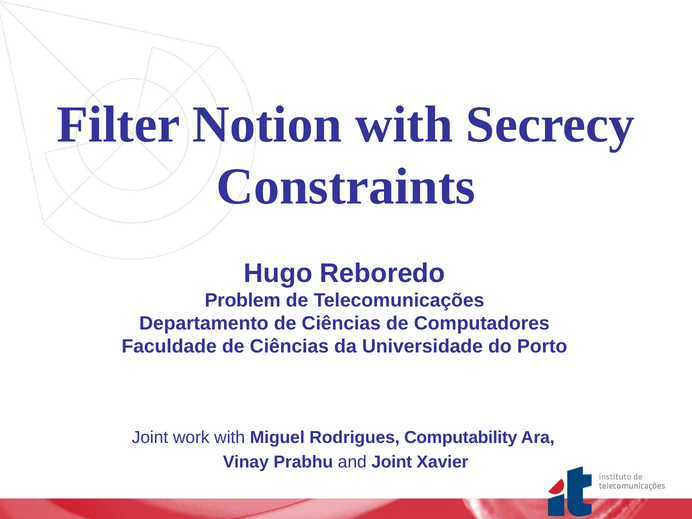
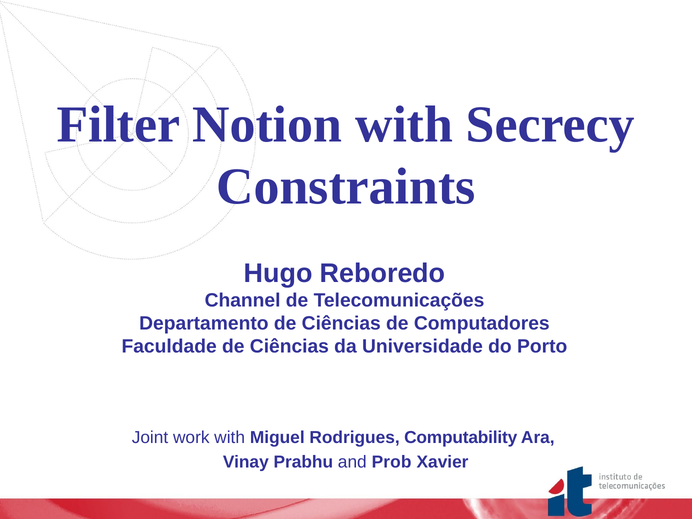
Problem: Problem -> Channel (243, 300)
and Joint: Joint -> Prob (392, 462)
